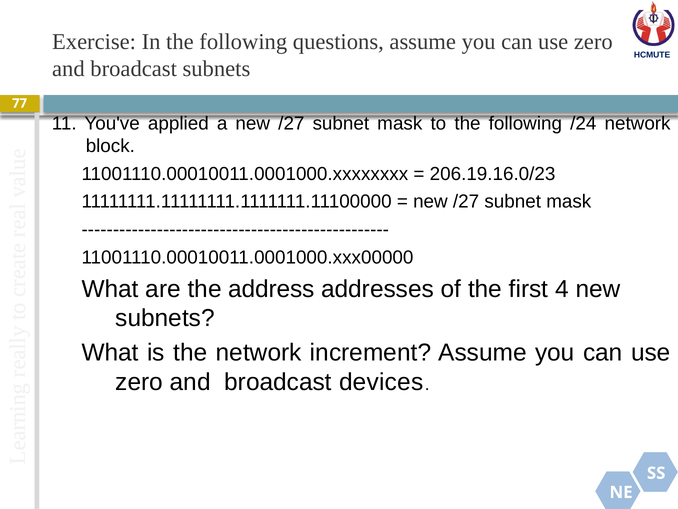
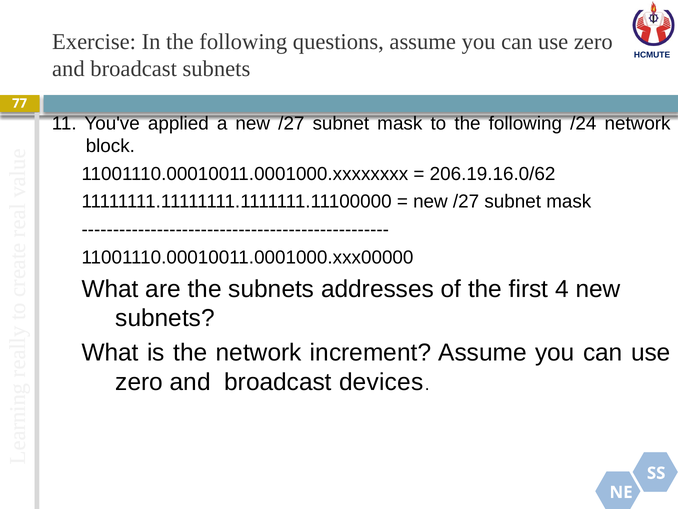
206.19.16.0/23: 206.19.16.0/23 -> 206.19.16.0/62 (493, 174)
the address: address -> subnets (271, 289)
